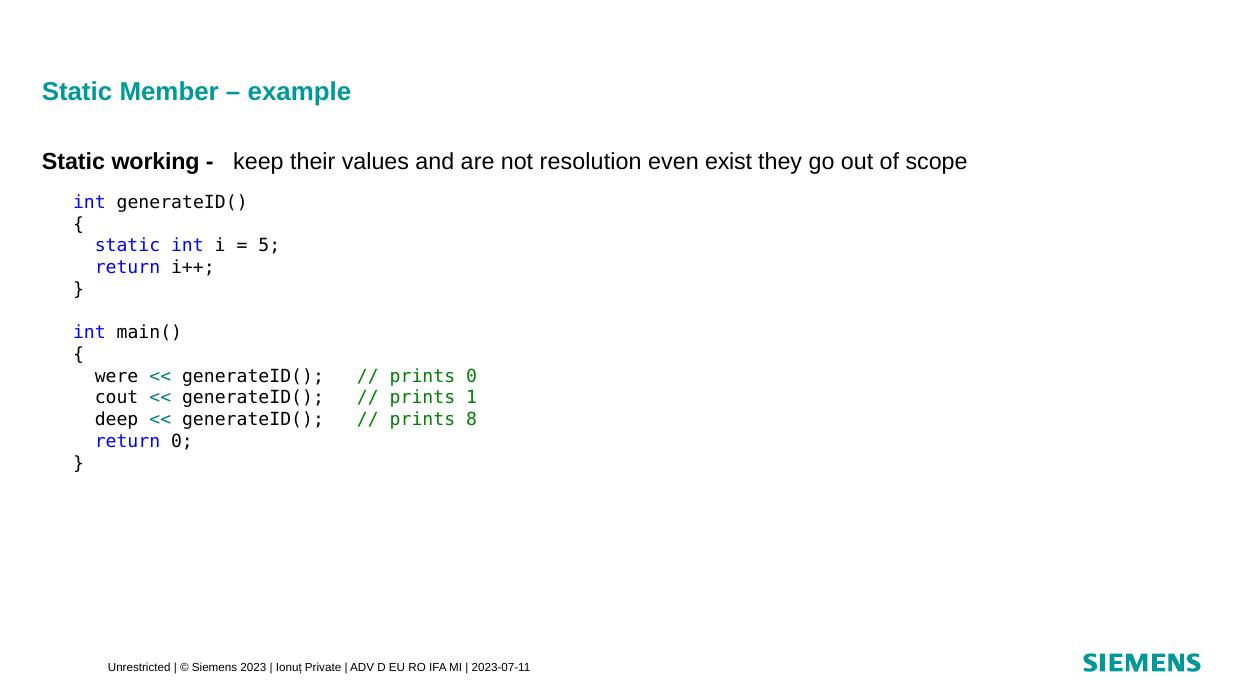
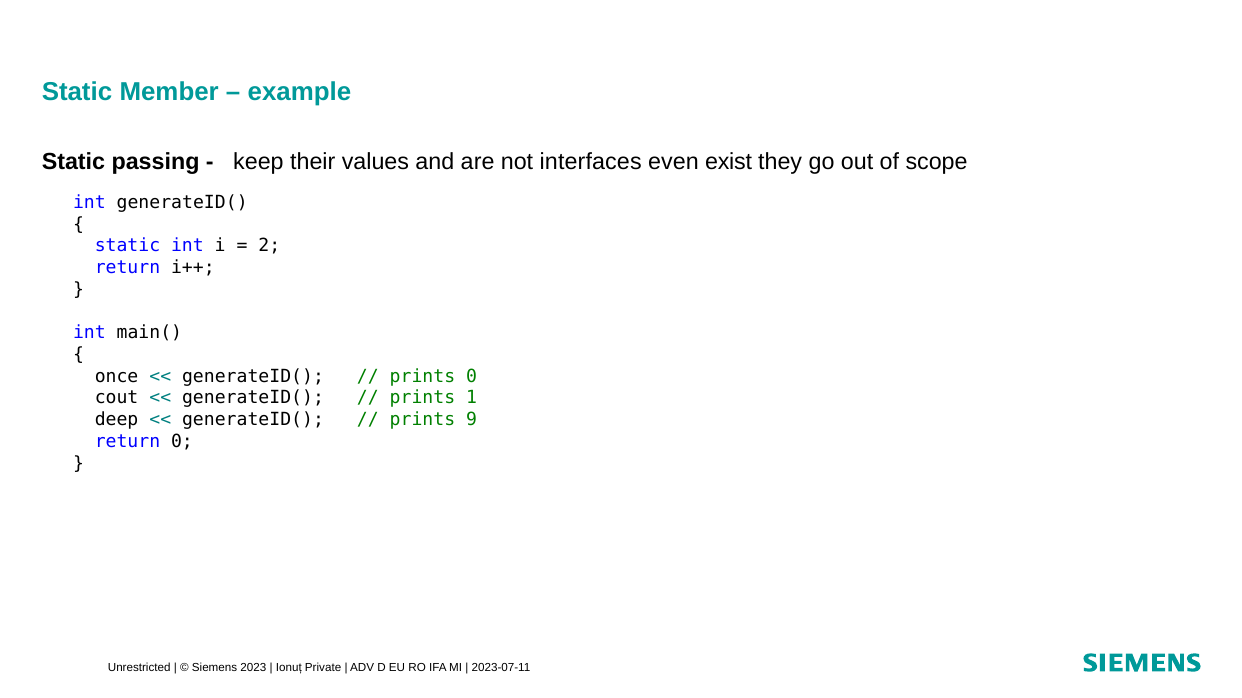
working: working -> passing (156, 162)
resolution: resolution -> interfaces (591, 162)
5: 5 -> 2 (269, 246)
were: were -> once (117, 377)
8: 8 -> 9 (472, 420)
